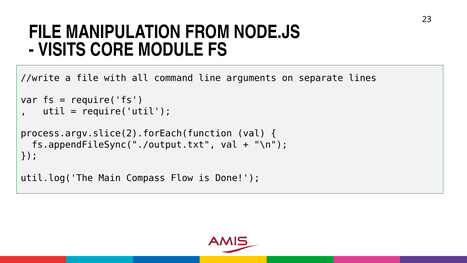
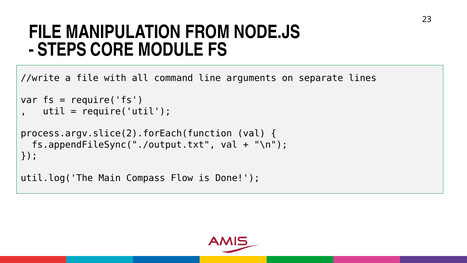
VISITS: VISITS -> STEPS (62, 50)
